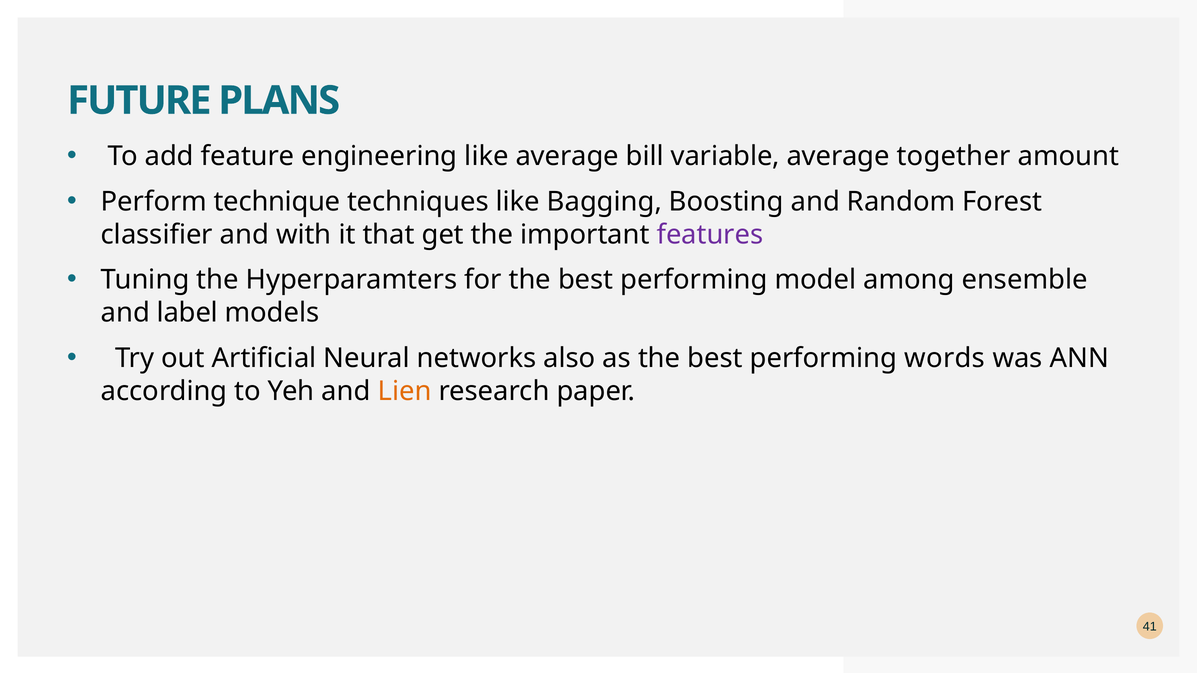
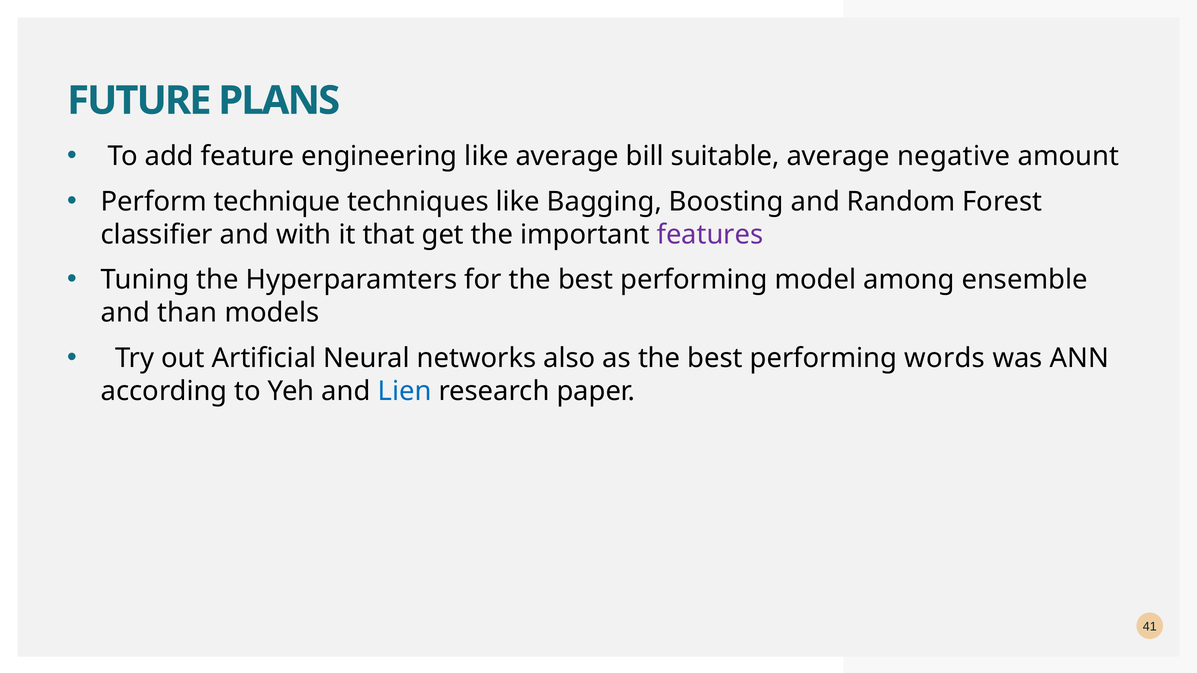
variable: variable -> suitable (725, 156)
together: together -> negative (954, 156)
label: label -> than (187, 313)
Lien colour: orange -> blue (405, 391)
